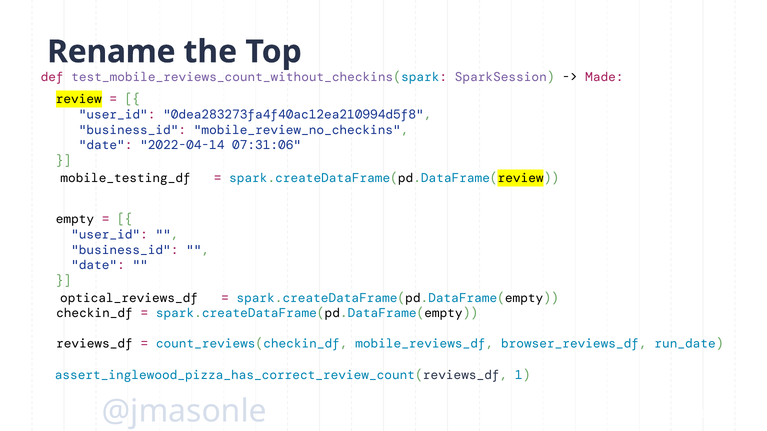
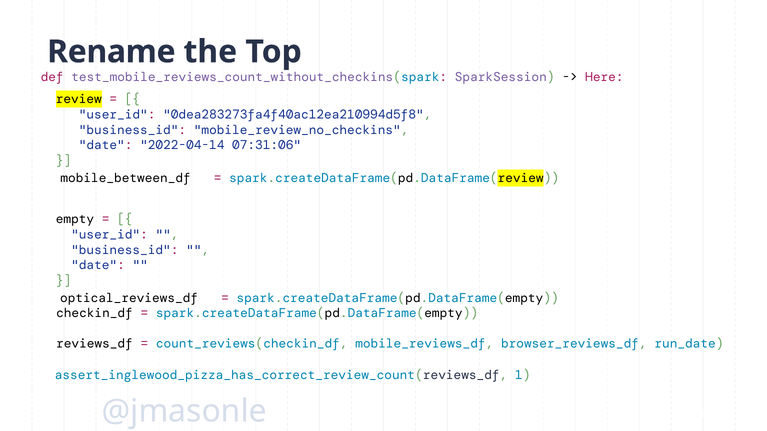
Made: Made -> Here (604, 77)
mobile_testing_df: mobile_testing_df -> mobile_between_df (126, 178)
